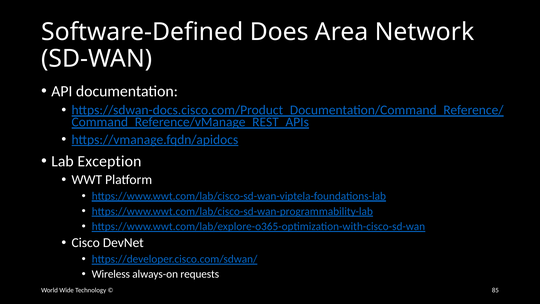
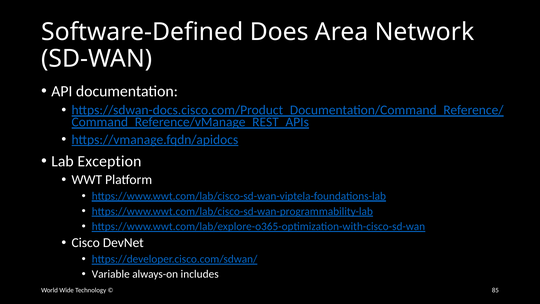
Wireless: Wireless -> Variable (111, 274)
requests: requests -> includes (200, 274)
